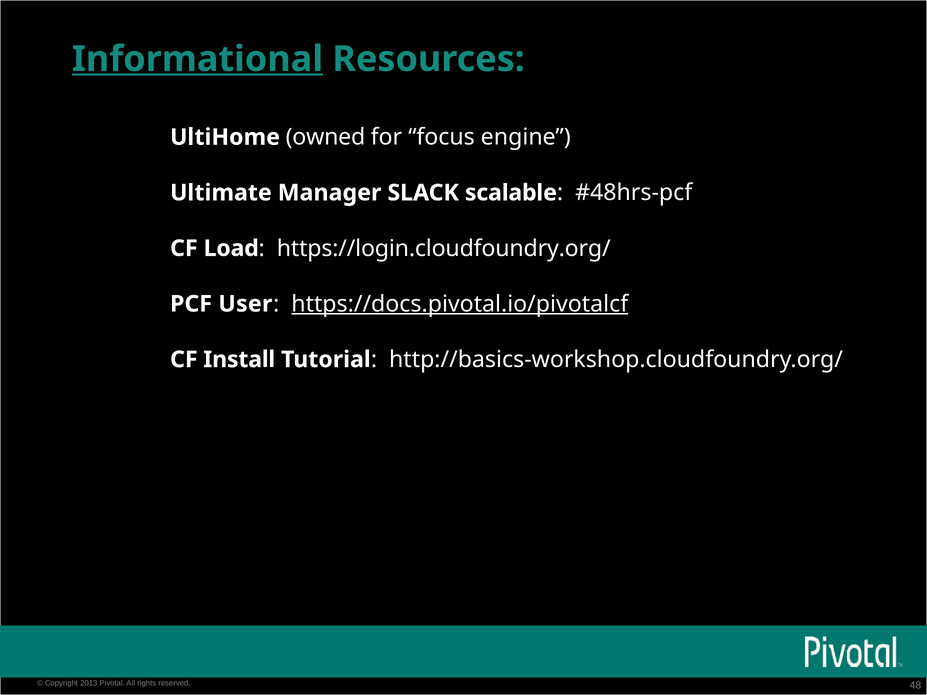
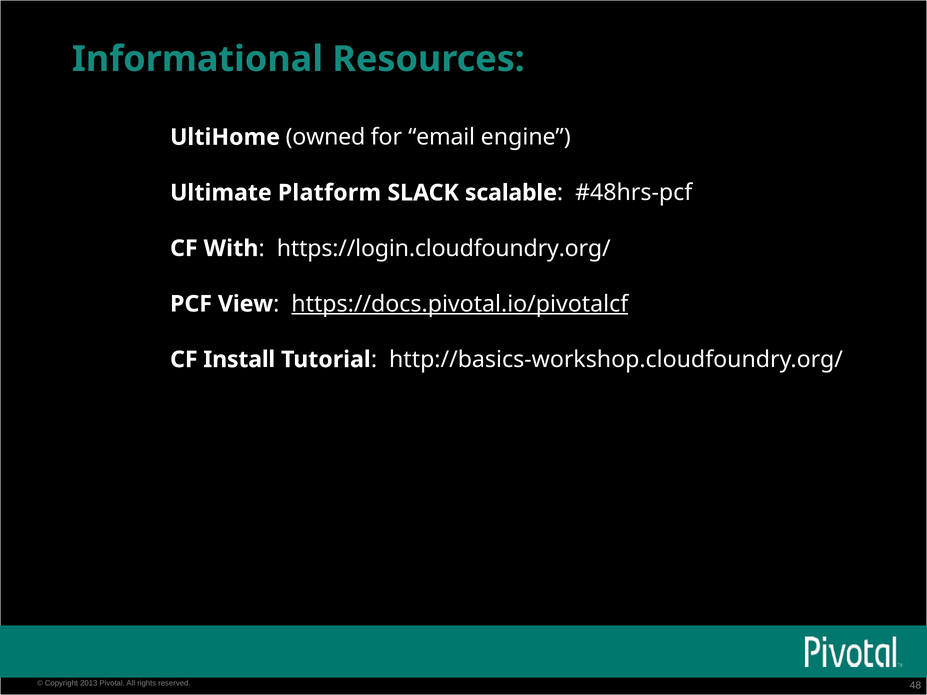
Informational underline: present -> none (197, 59)
focus: focus -> email (442, 137)
Manager: Manager -> Platform (329, 193)
Load: Load -> With (231, 248)
User: User -> View (246, 304)
